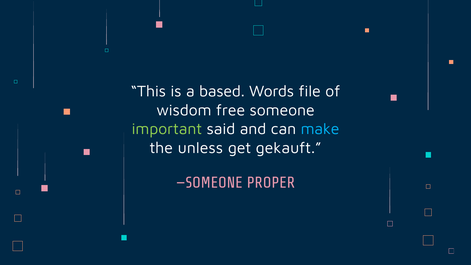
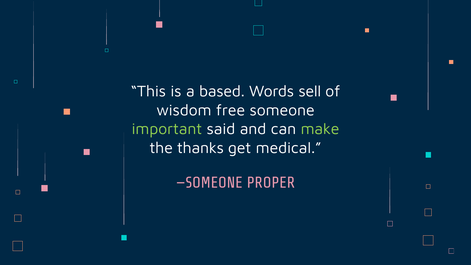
file: file -> sell (310, 91)
make colour: light blue -> light green (320, 129)
unless: unless -> thanks (201, 148)
gekauft: gekauft -> medical (288, 148)
